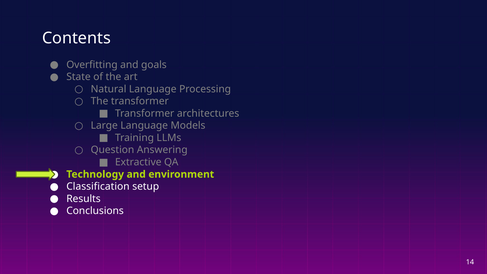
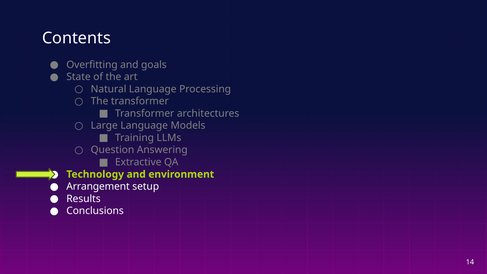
Classification: Classification -> Arrangement (98, 186)
